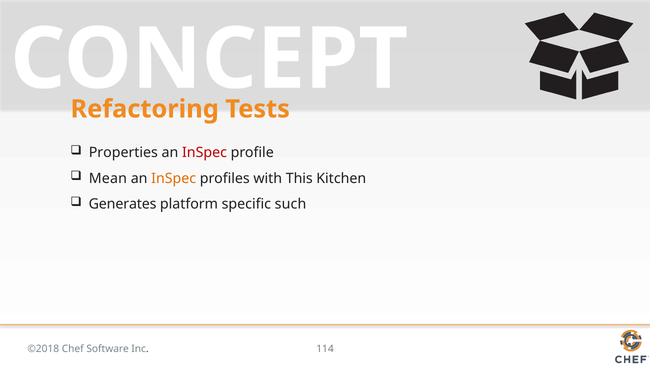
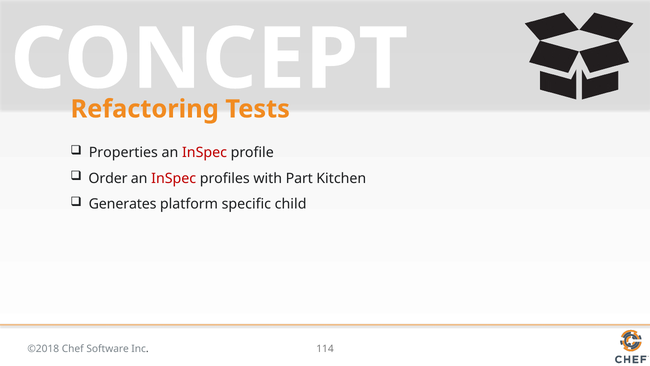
Mean: Mean -> Order (108, 178)
InSpec colour: orange -> red (174, 178)
This: This -> Part (299, 178)
such: such -> child (291, 204)
